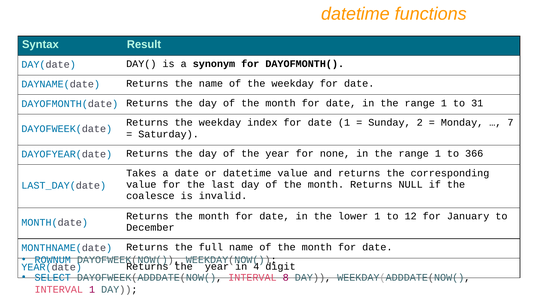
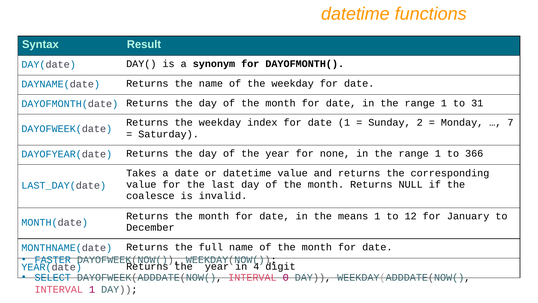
lower: lower -> means (353, 216)
ROWNUM: ROWNUM -> FASTER (53, 260)
8: 8 -> 0 (286, 277)
